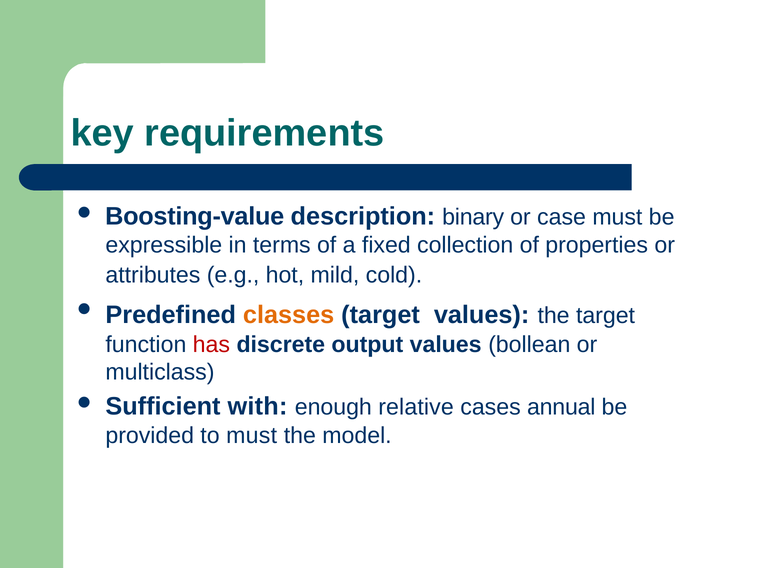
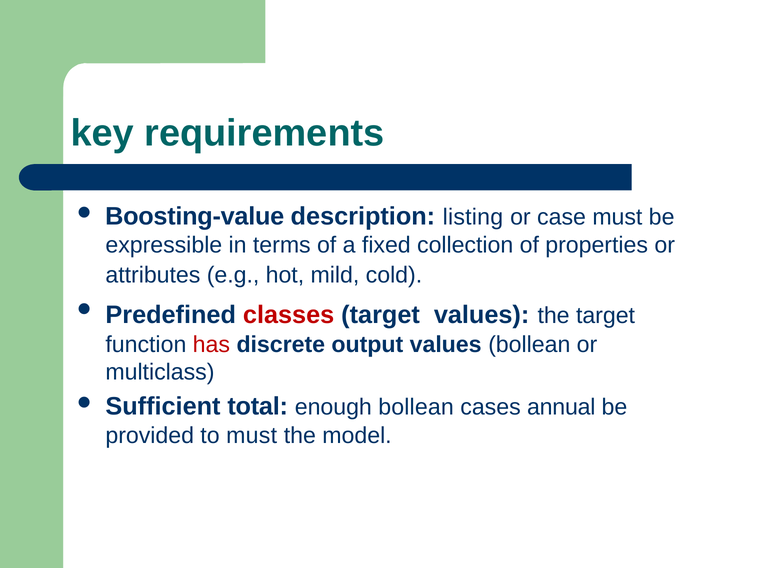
binary: binary -> listing (473, 217)
classes colour: orange -> red (289, 315)
with: with -> total (258, 407)
enough relative: relative -> bollean (416, 408)
